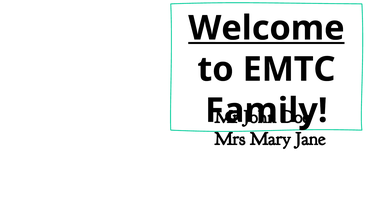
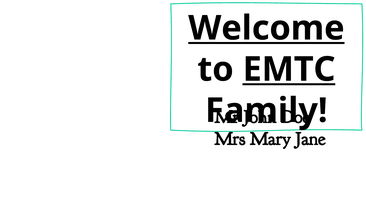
EMTC underline: none -> present (289, 69)
